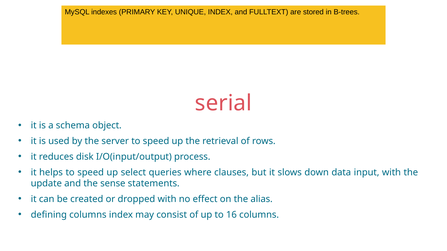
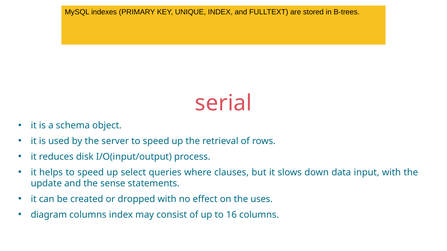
alias: alias -> uses (262, 199)
defining: defining -> diagram (49, 215)
